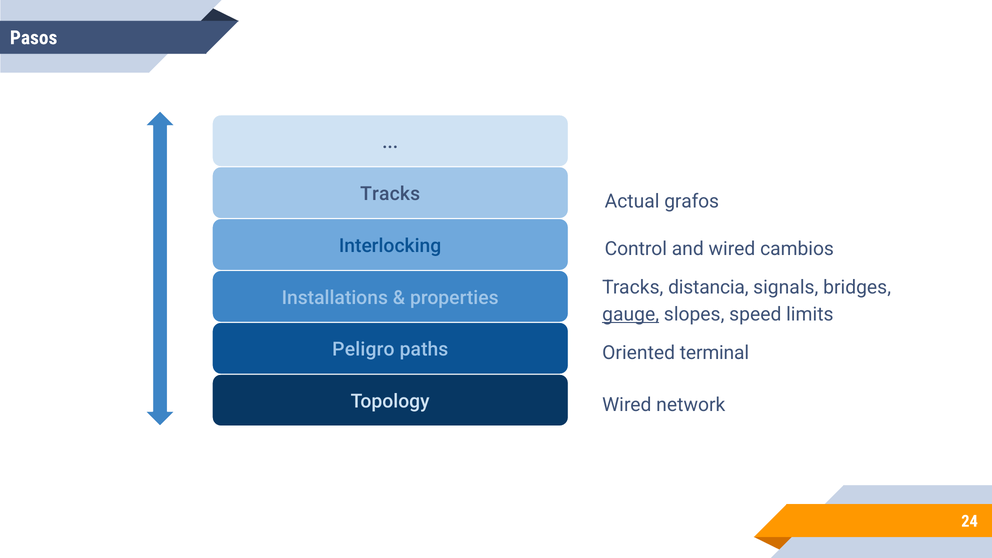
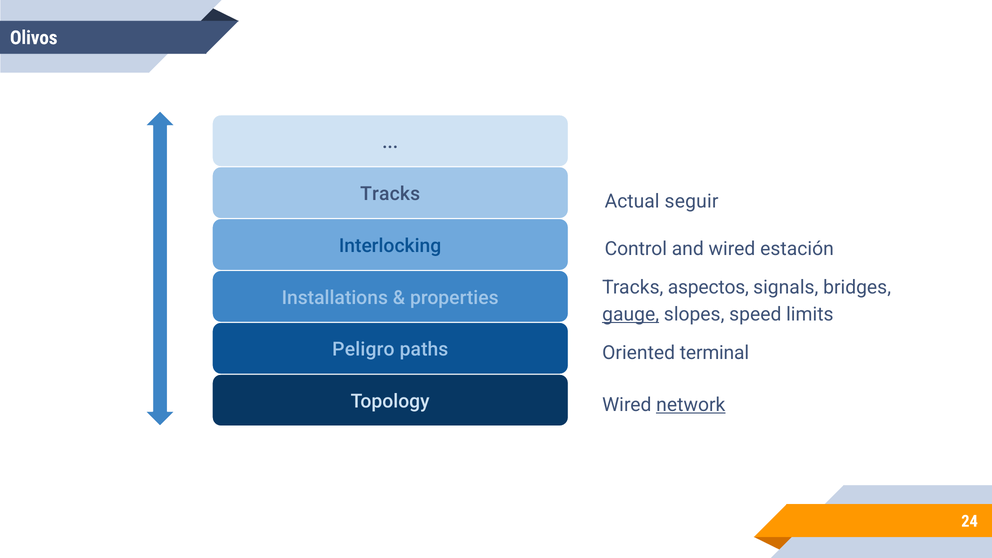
Pasos: Pasos -> Olivos (34, 38)
grafos: grafos -> seguir (692, 201)
cambios: cambios -> estación (797, 249)
distancia: distancia -> aspectos (708, 288)
network underline: none -> present (691, 405)
